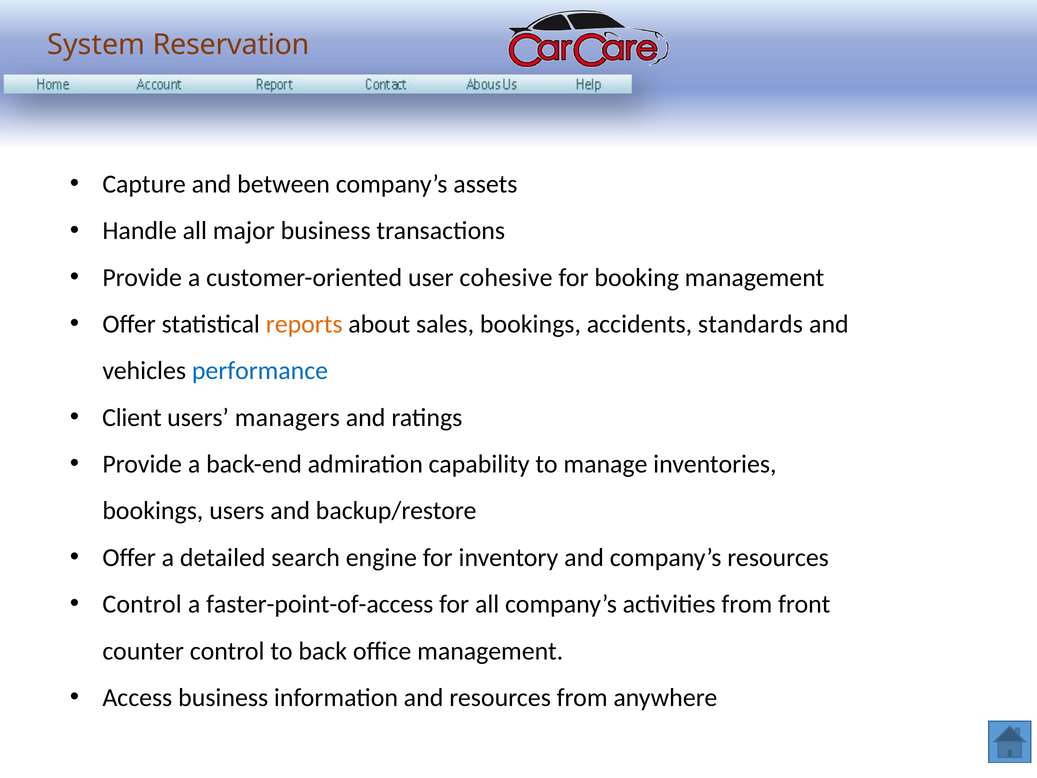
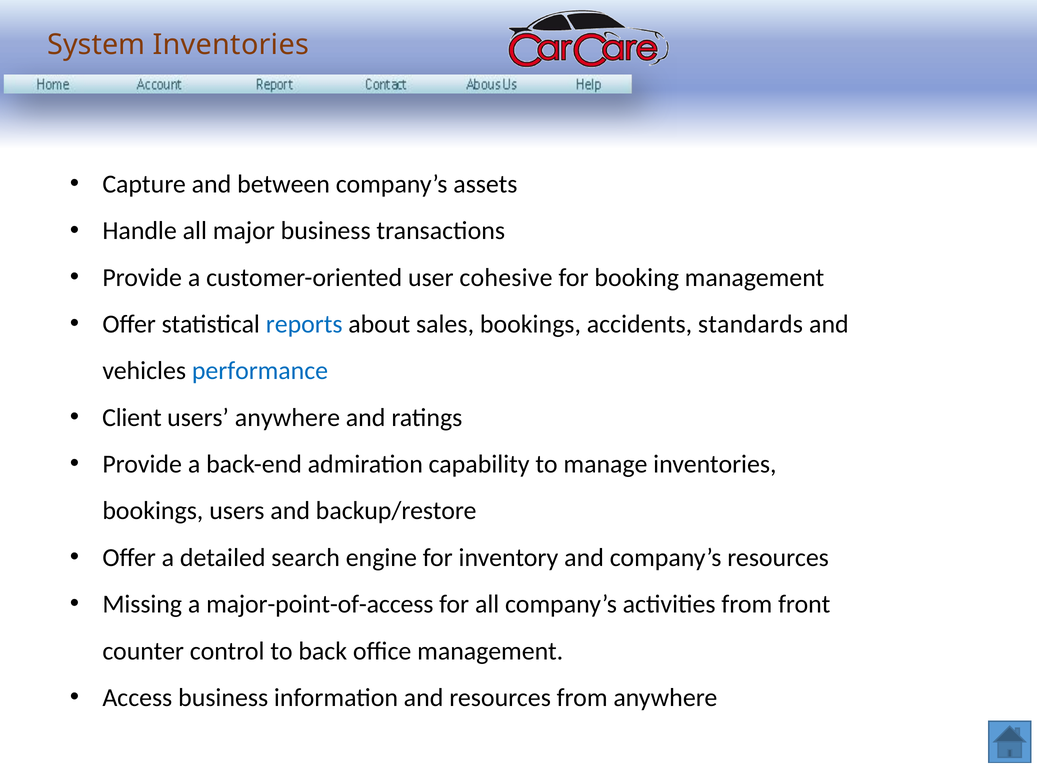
System Reservation: Reservation -> Inventories (231, 45)
reports colour: orange -> blue (304, 324)
users managers: managers -> anywhere (287, 417)
Control: Control -> Missing (142, 604)
faster-point-of-access: faster-point-of-access -> major-point-of-access (320, 604)
